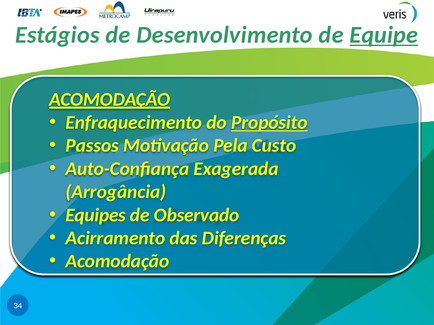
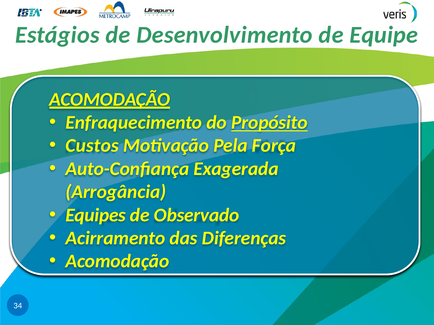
Equipe underline: present -> none (384, 35)
Passos: Passos -> Custos (92, 146)
Custo: Custo -> Força (274, 146)
